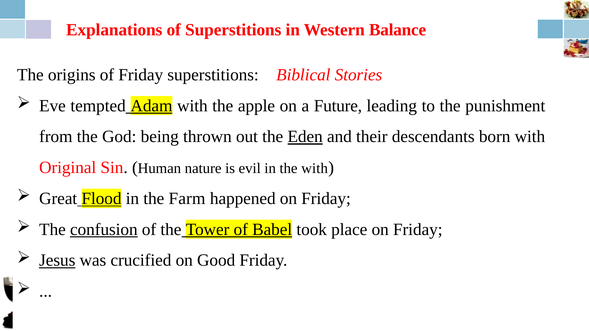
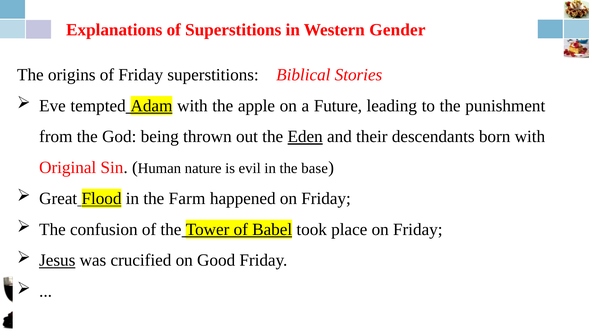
Balance: Balance -> Gender (397, 30)
the with: with -> base (315, 168)
confusion underline: present -> none (104, 230)
